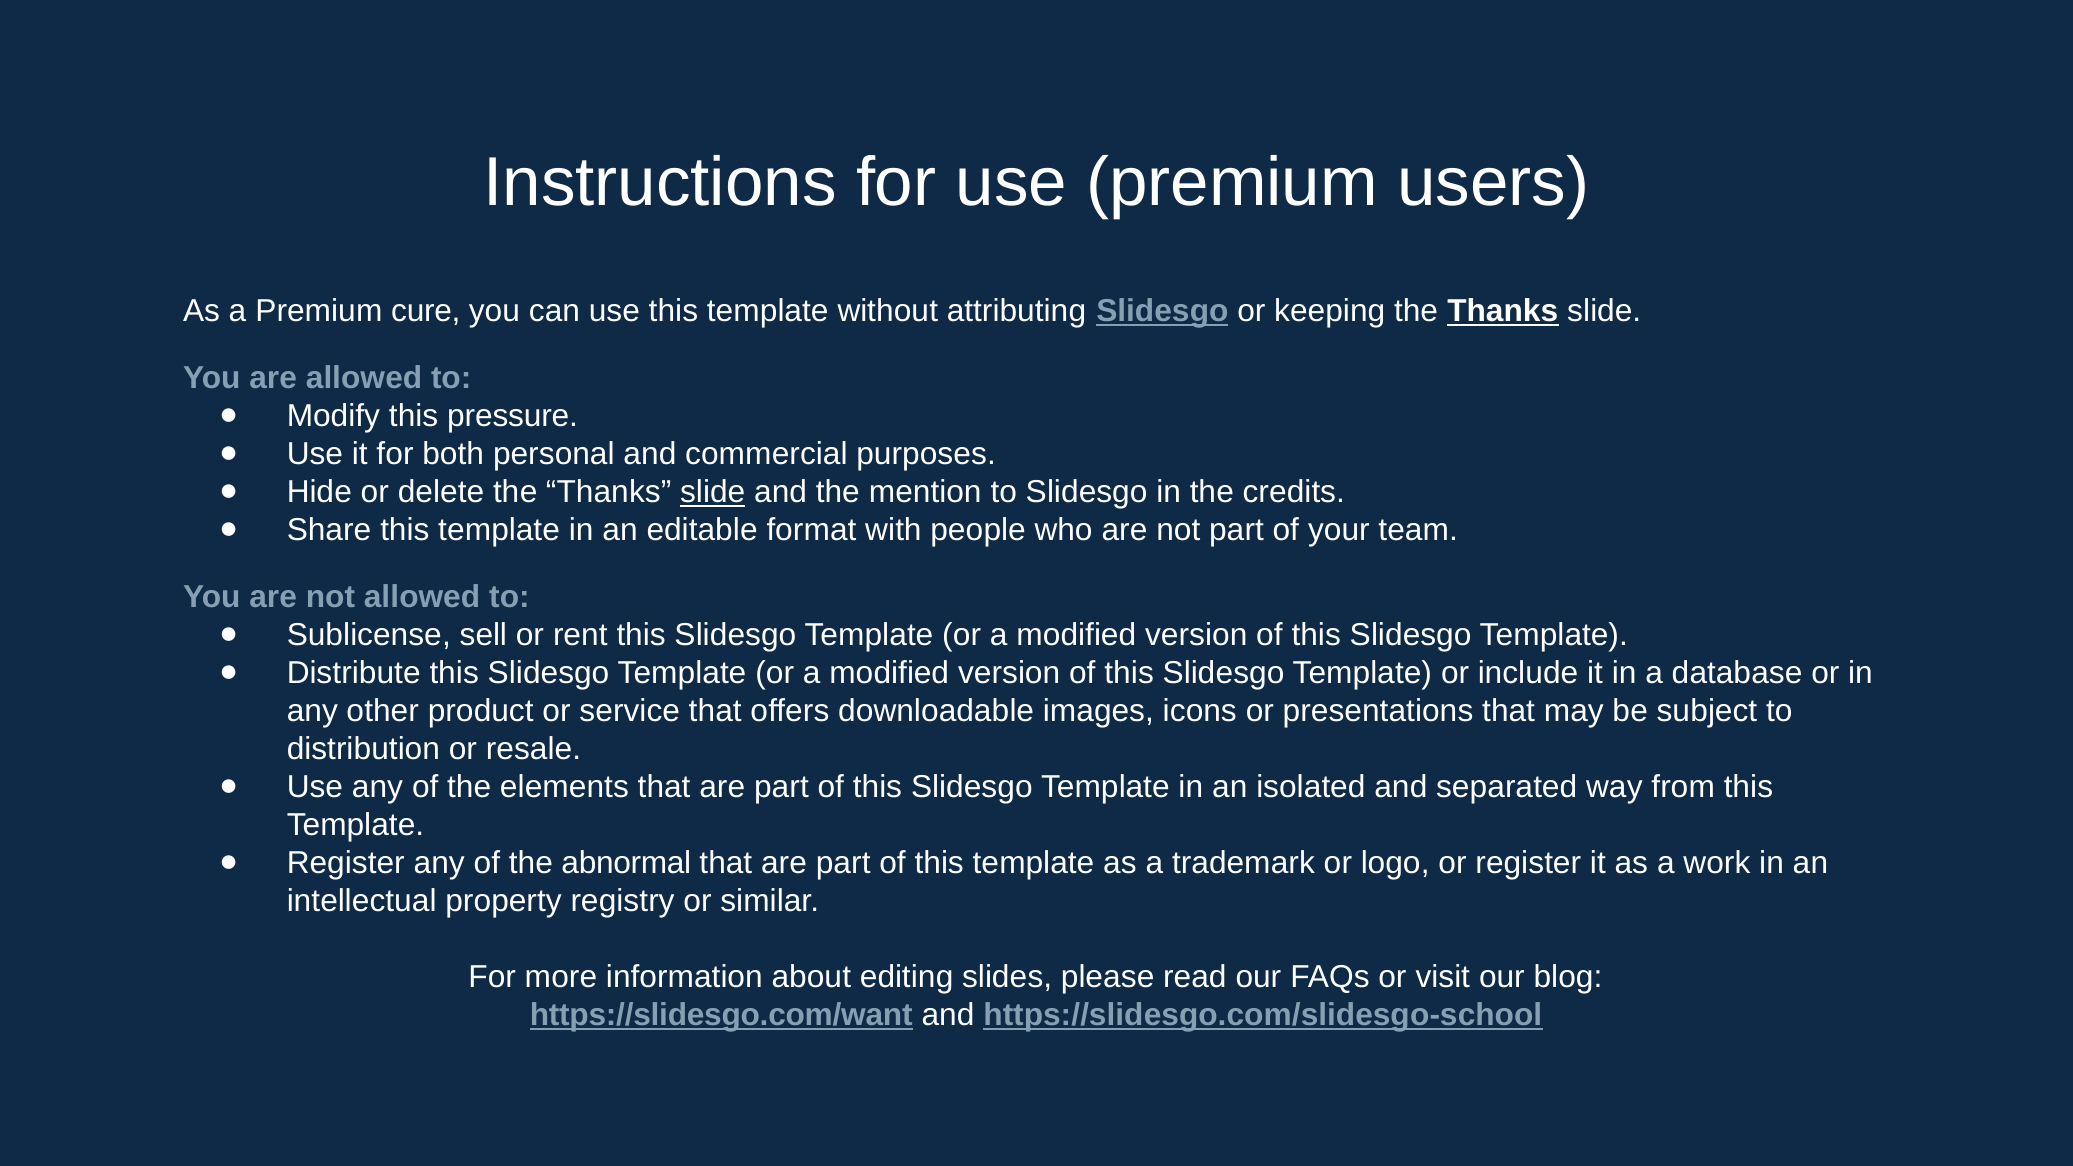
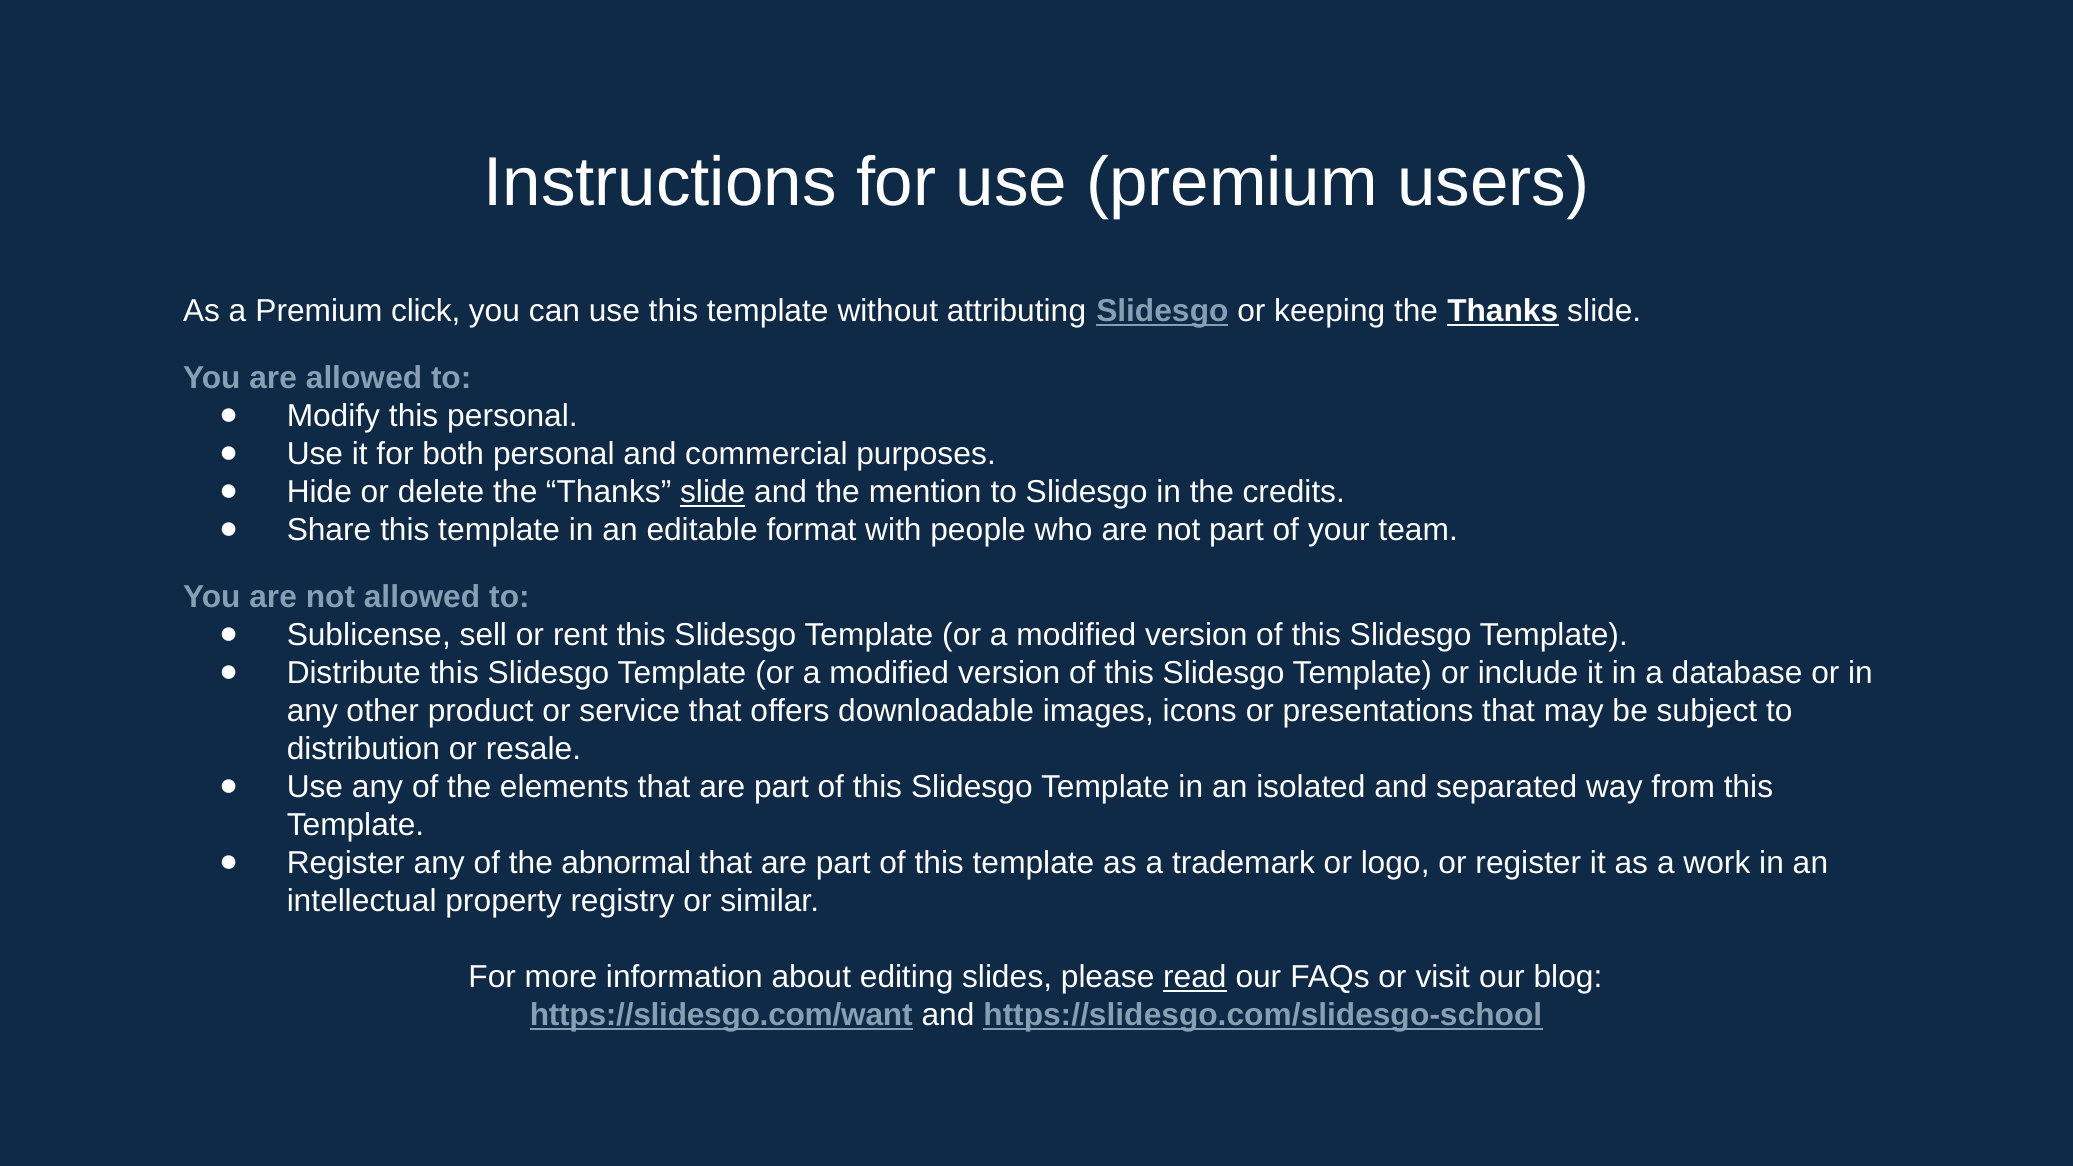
cure: cure -> click (426, 311)
this pressure: pressure -> personal (512, 416)
read underline: none -> present (1195, 977)
